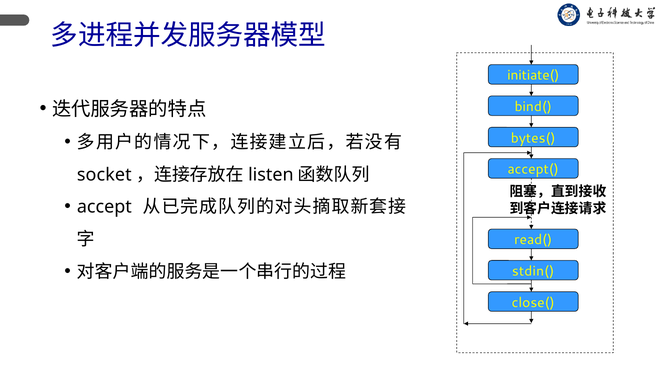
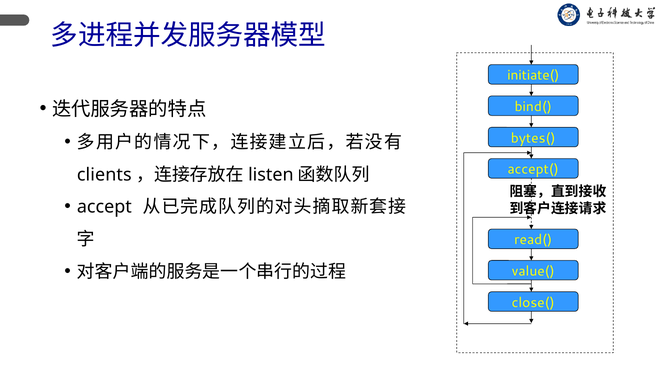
socket: socket -> clients (104, 174)
stdin(: stdin( -> value( (533, 271)
